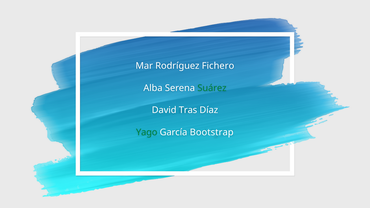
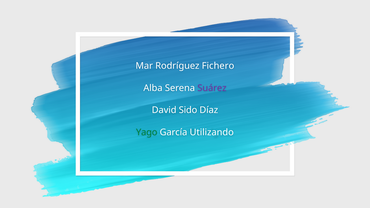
Suárez colour: green -> purple (212, 88)
Tras: Tras -> Sido (188, 110)
Bootstrap: Bootstrap -> Utilizando (212, 132)
